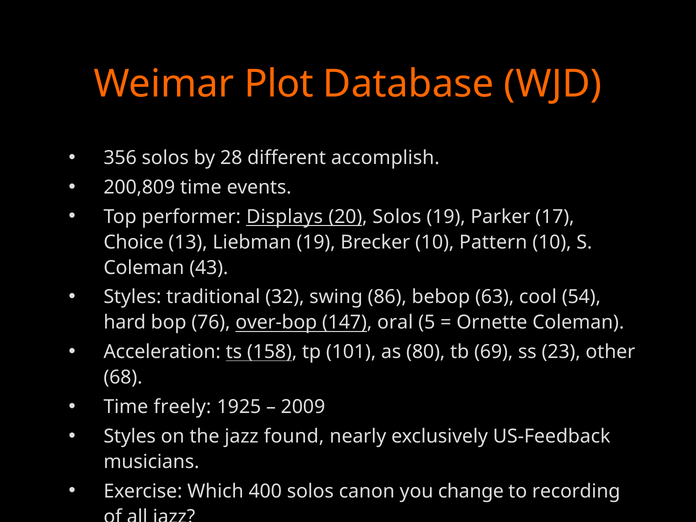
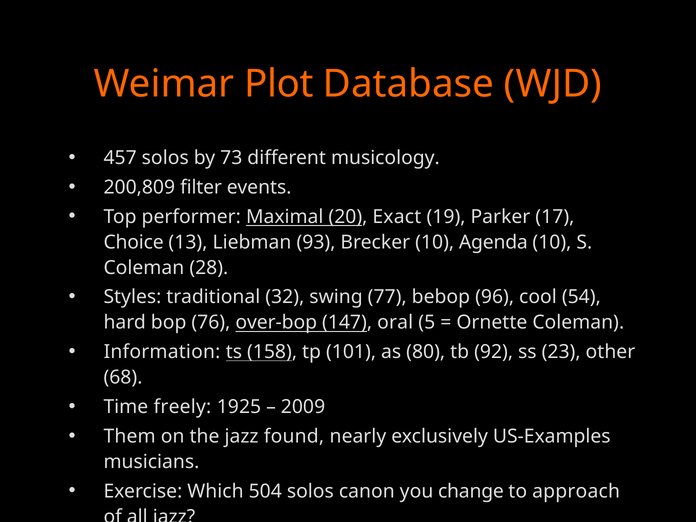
356: 356 -> 457 (120, 158)
28: 28 -> 73 (231, 158)
accomplish: accomplish -> musicology (385, 158)
200,809 time: time -> filter (201, 187)
Displays: Displays -> Maximal (285, 217)
20 Solos: Solos -> Exact (397, 217)
Liebman 19: 19 -> 93 (316, 242)
Pattern: Pattern -> Agenda (493, 242)
43: 43 -> 28 (209, 268)
86: 86 -> 77 (387, 297)
63: 63 -> 96 (495, 297)
Acceleration: Acceleration -> Information (162, 352)
69: 69 -> 92 (494, 352)
Styles: Styles -> Them (130, 436)
US-Feedback: US-Feedback -> US-Examples (552, 436)
400: 400 -> 504 (265, 491)
recording: recording -> approach (576, 491)
